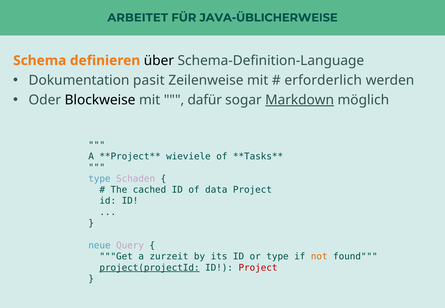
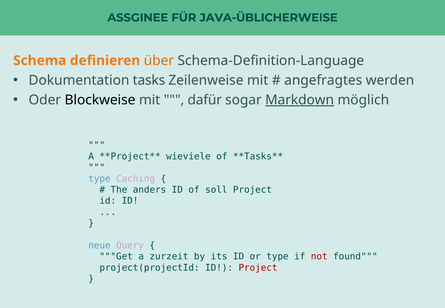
ARBEITET: ARBEITET -> ASSGINEE (138, 18)
über colour: black -> orange (159, 61)
pasit: pasit -> tasks (149, 80)
erforderlich: erforderlich -> angefragtes (323, 80)
Schaden: Schaden -> Caching (136, 179)
cached: cached -> anders (150, 190)
data: data -> soll (216, 190)
not colour: orange -> red (319, 257)
project(projectId underline: present -> none (150, 268)
